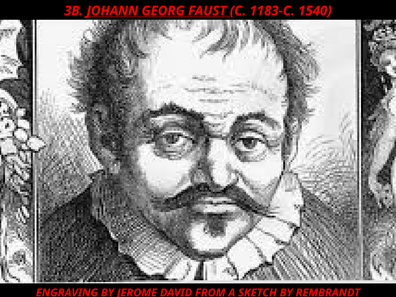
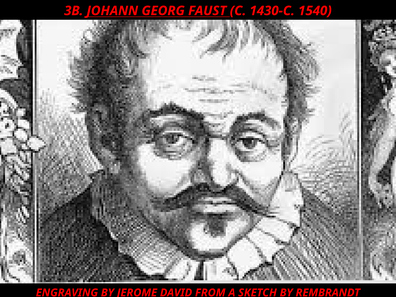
1183-C: 1183-C -> 1430-C (272, 11)
